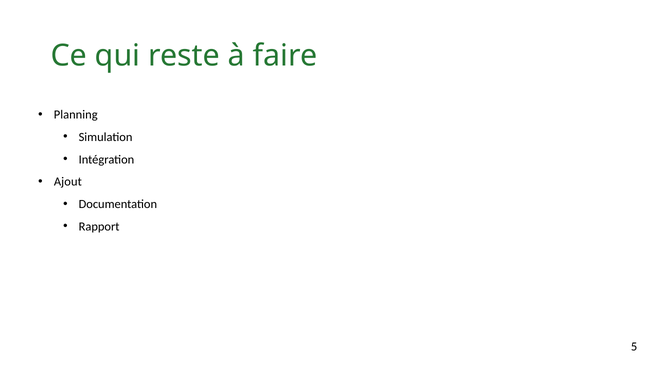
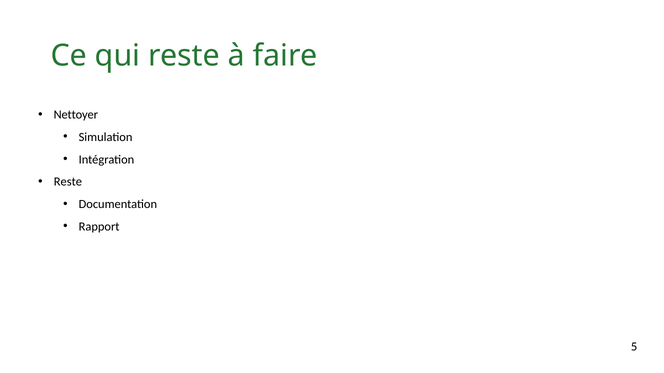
Planning: Planning -> Nettoyer (76, 115)
Ajout: Ajout -> Reste (68, 182)
